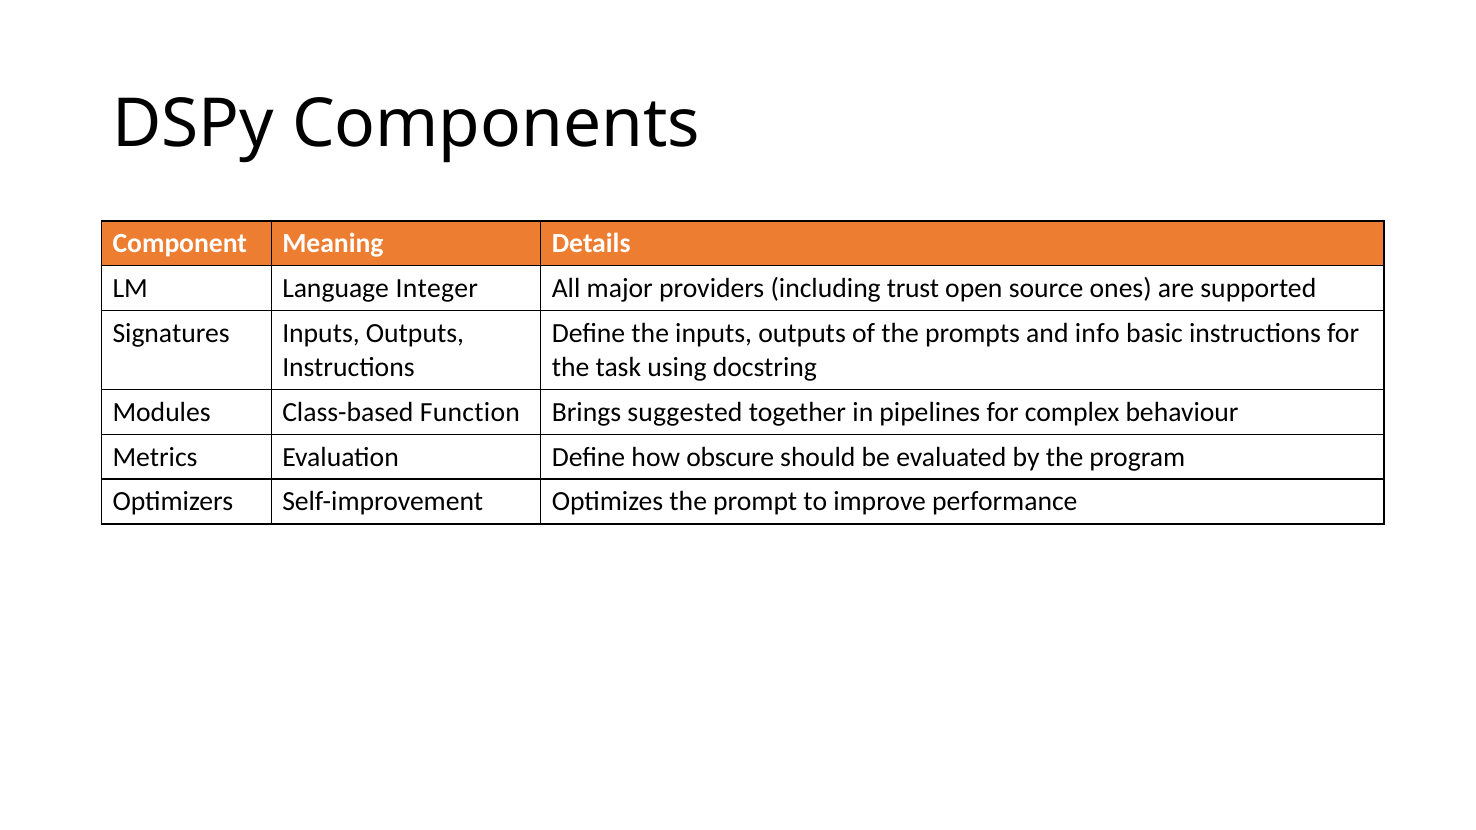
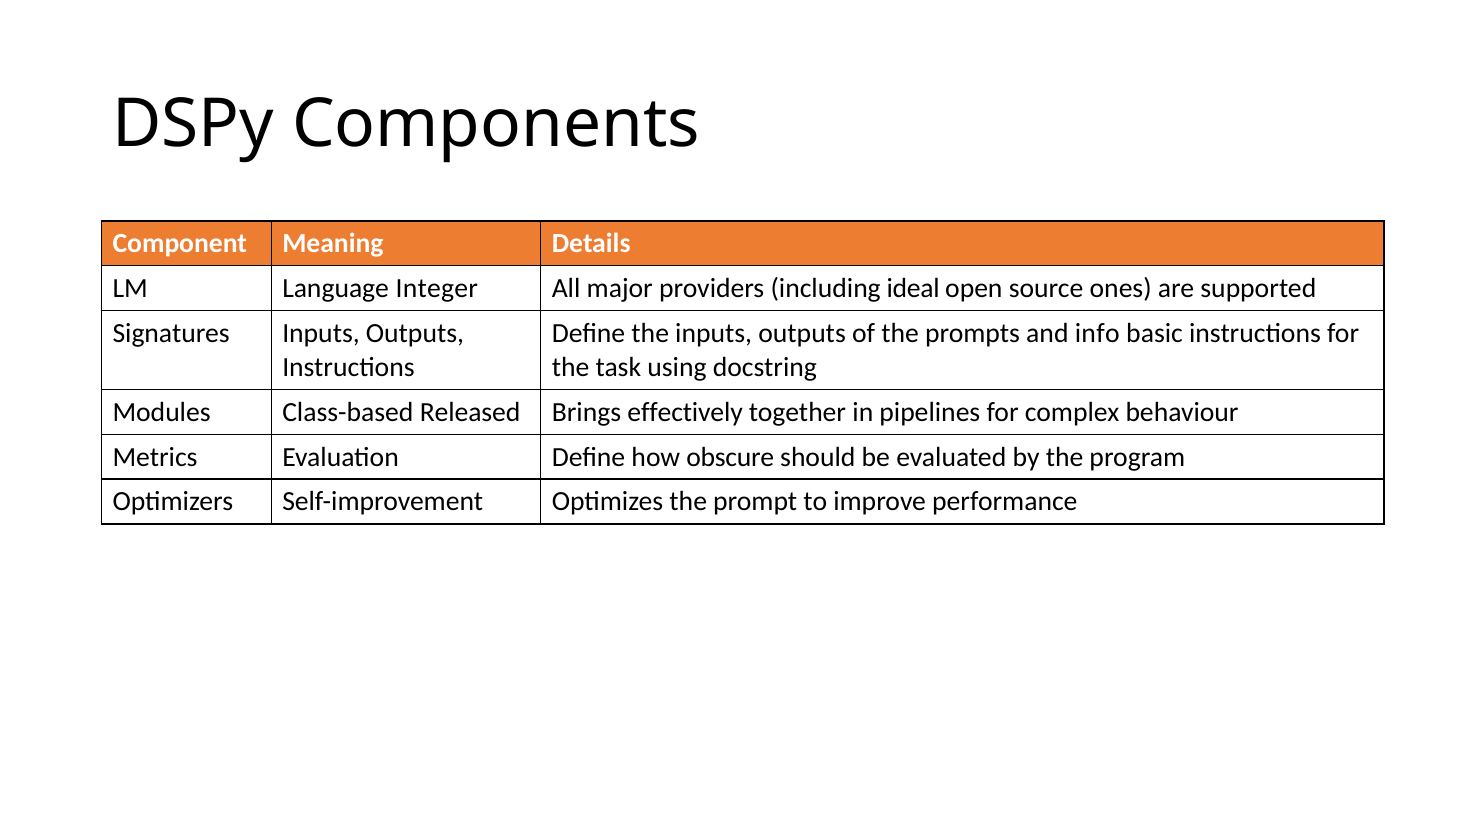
trust: trust -> ideal (913, 289)
Function: Function -> Released (470, 412)
suggested: suggested -> effectively (685, 412)
